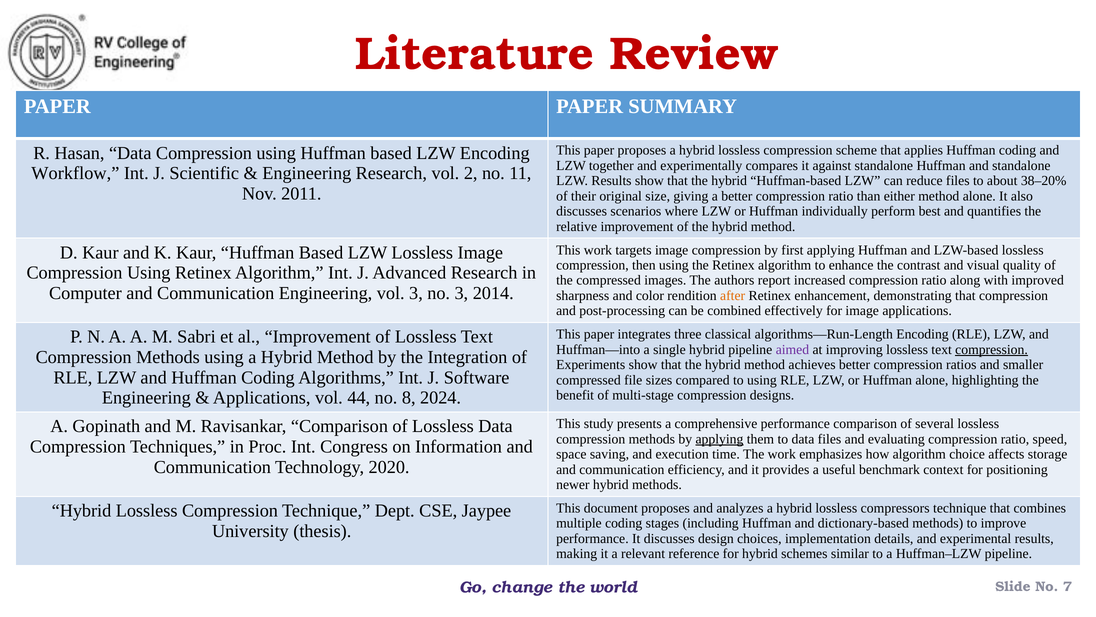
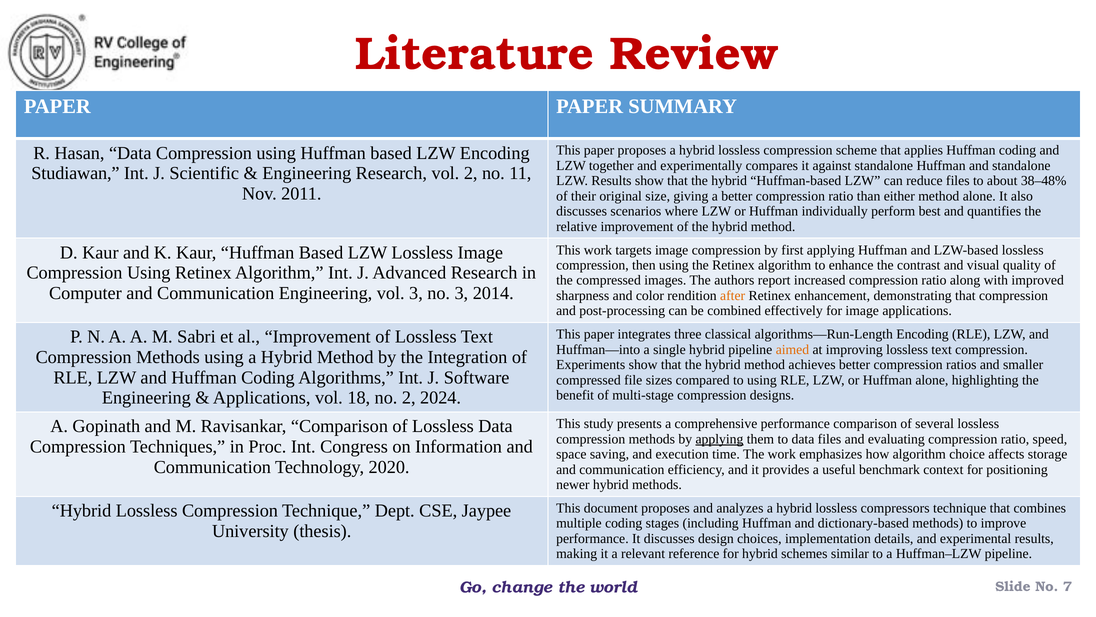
Workflow: Workflow -> Studiawan (75, 173)
38–20%: 38–20% -> 38–48% (1044, 181)
aimed colour: purple -> orange (792, 349)
compression underline: present -> none (992, 349)
44: 44 -> 18 (359, 398)
no 8: 8 -> 2 (409, 398)
